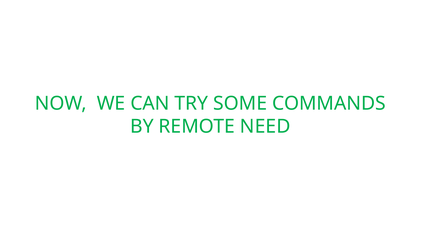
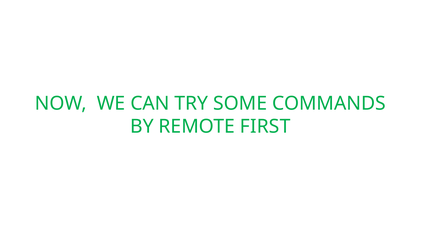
NEED: NEED -> FIRST (265, 127)
